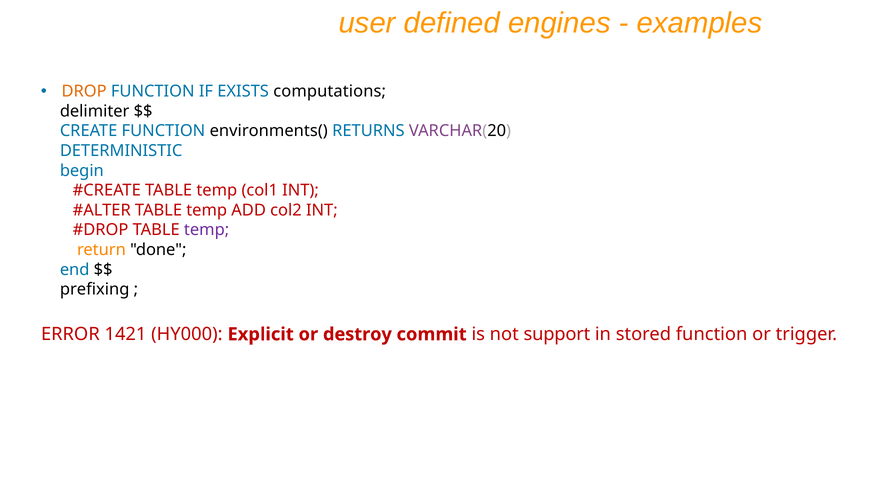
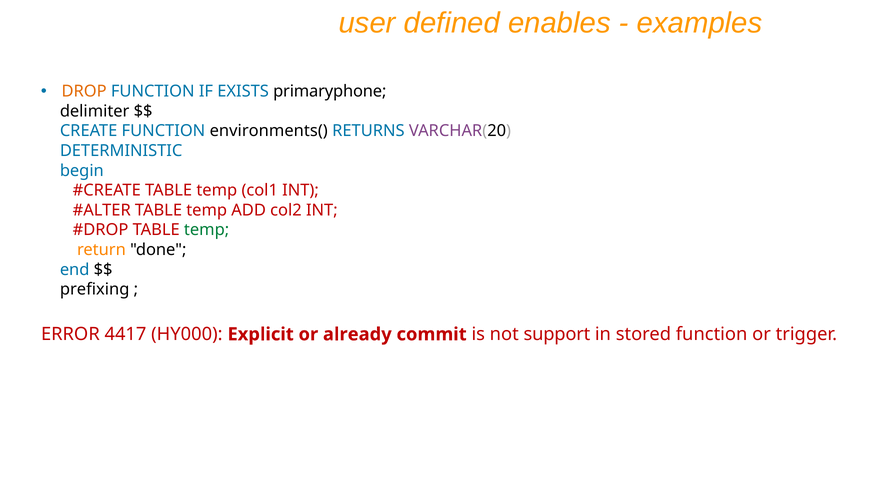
engines: engines -> enables (559, 23)
computations: computations -> primaryphone (330, 91)
temp colour: purple -> green (207, 230)
1421: 1421 -> 4417 (125, 334)
destroy: destroy -> already (357, 334)
